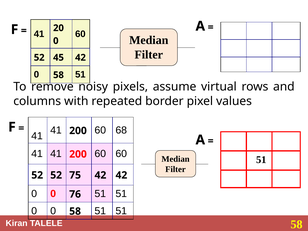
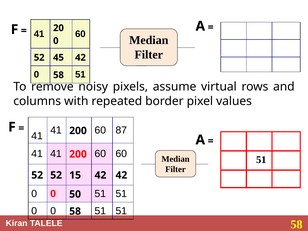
68: 68 -> 87 (121, 130)
75: 75 -> 15 (75, 175)
76: 76 -> 50 (75, 194)
